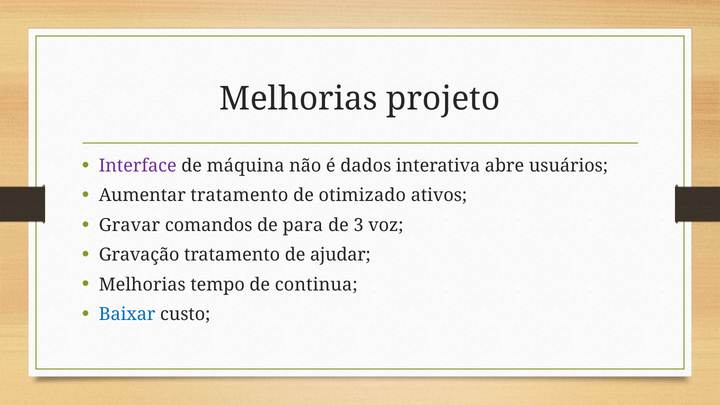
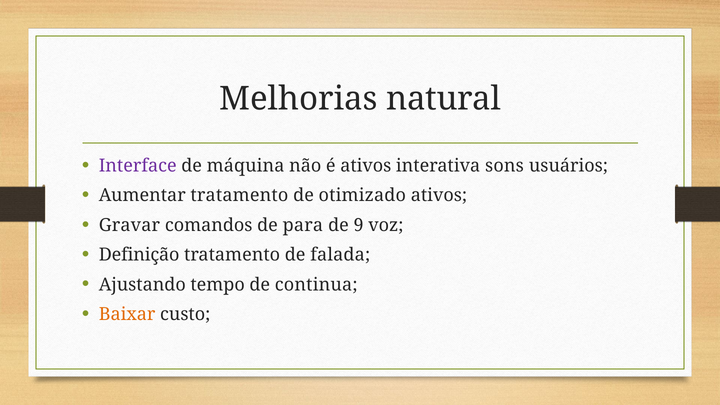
projeto: projeto -> natural (443, 99)
é dados: dados -> ativos (366, 166)
abre: abre -> sons (504, 166)
3: 3 -> 9 (359, 225)
Gravação: Gravação -> Definição (139, 255)
ajudar: ajudar -> falada (340, 255)
Melhorias: Melhorias -> Ajustando (142, 285)
Baixar colour: blue -> orange (127, 314)
